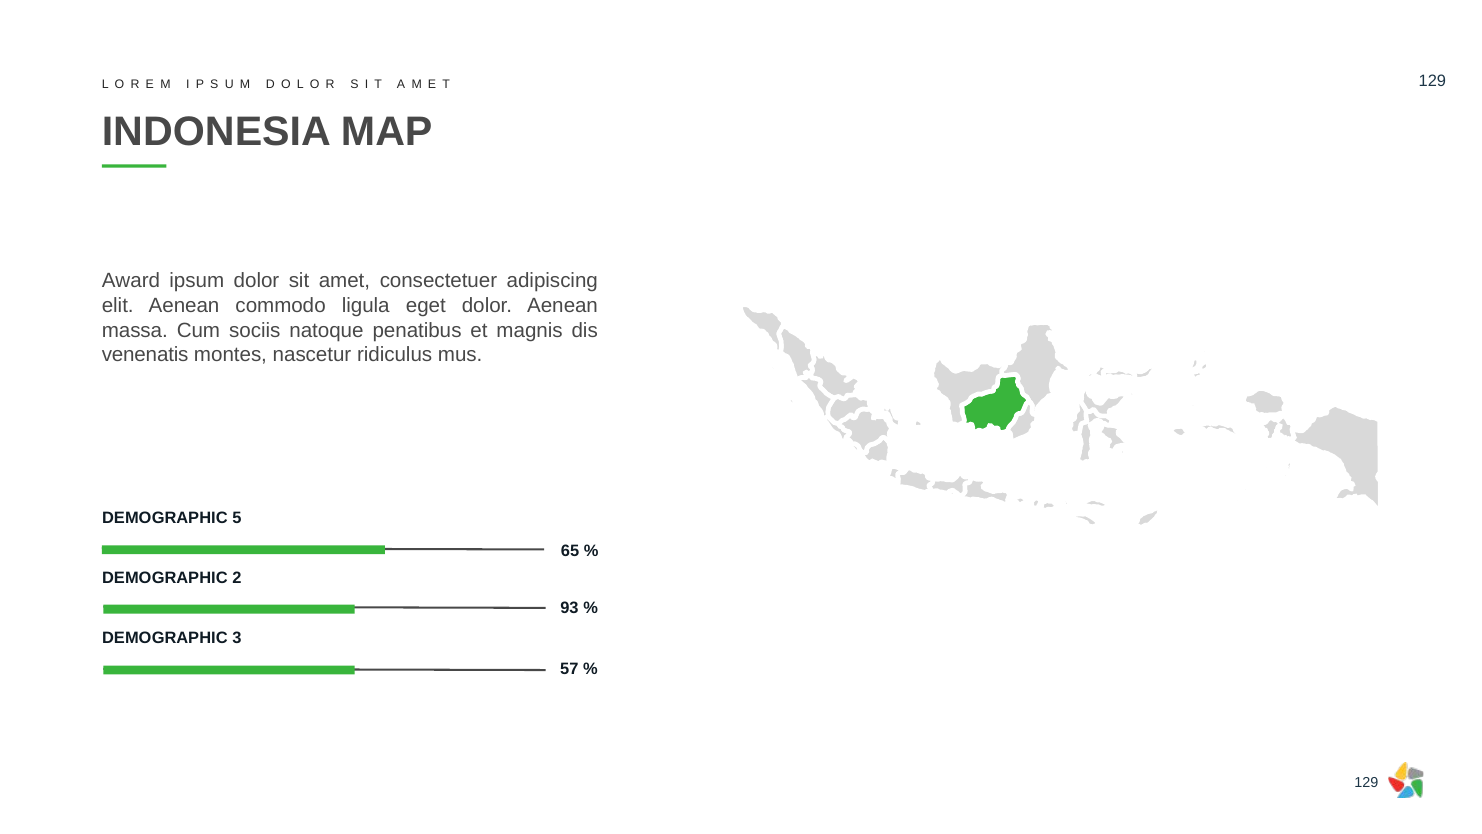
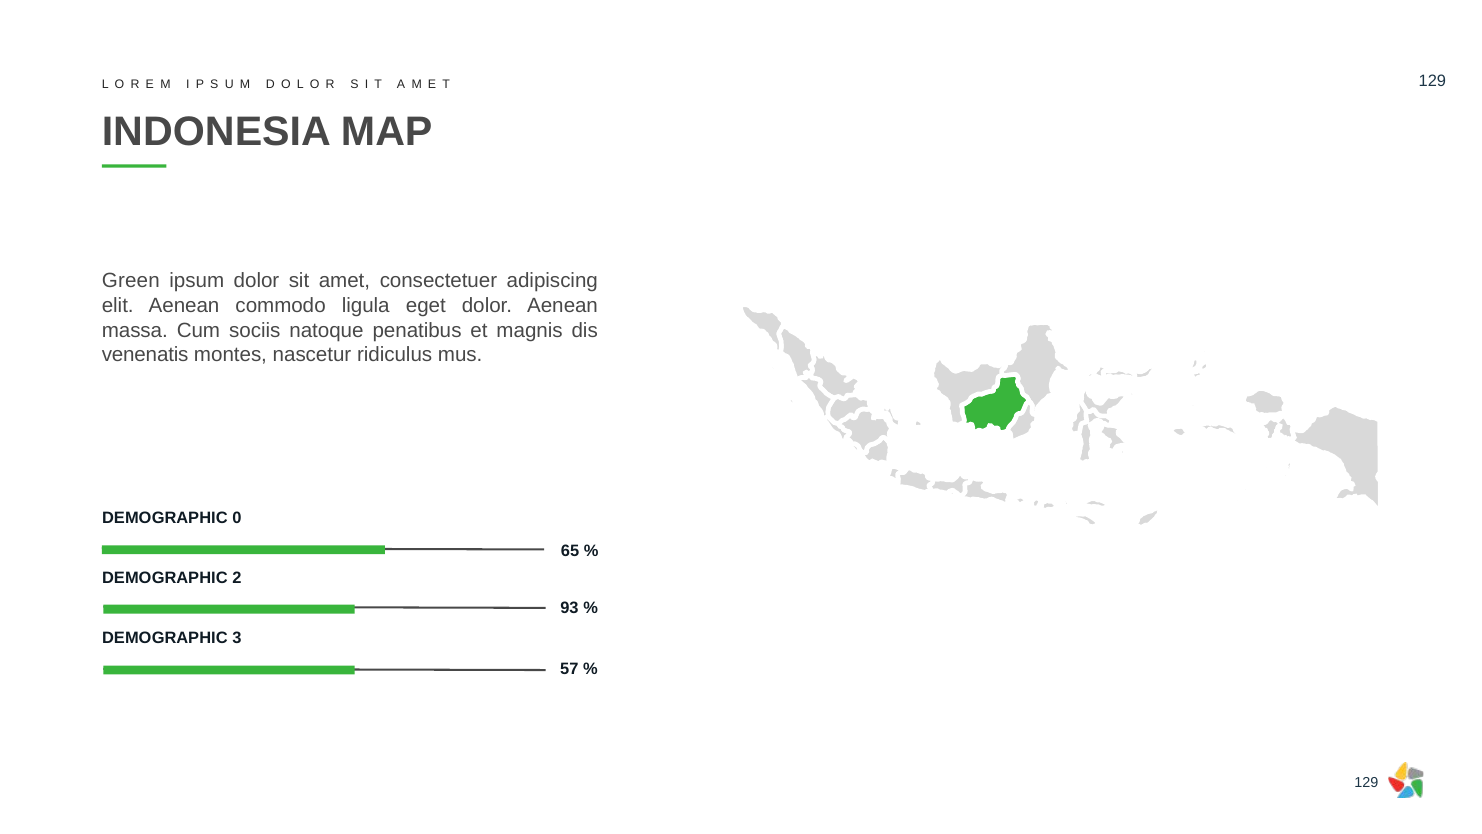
Award: Award -> Green (131, 281)
5: 5 -> 0 (237, 518)
